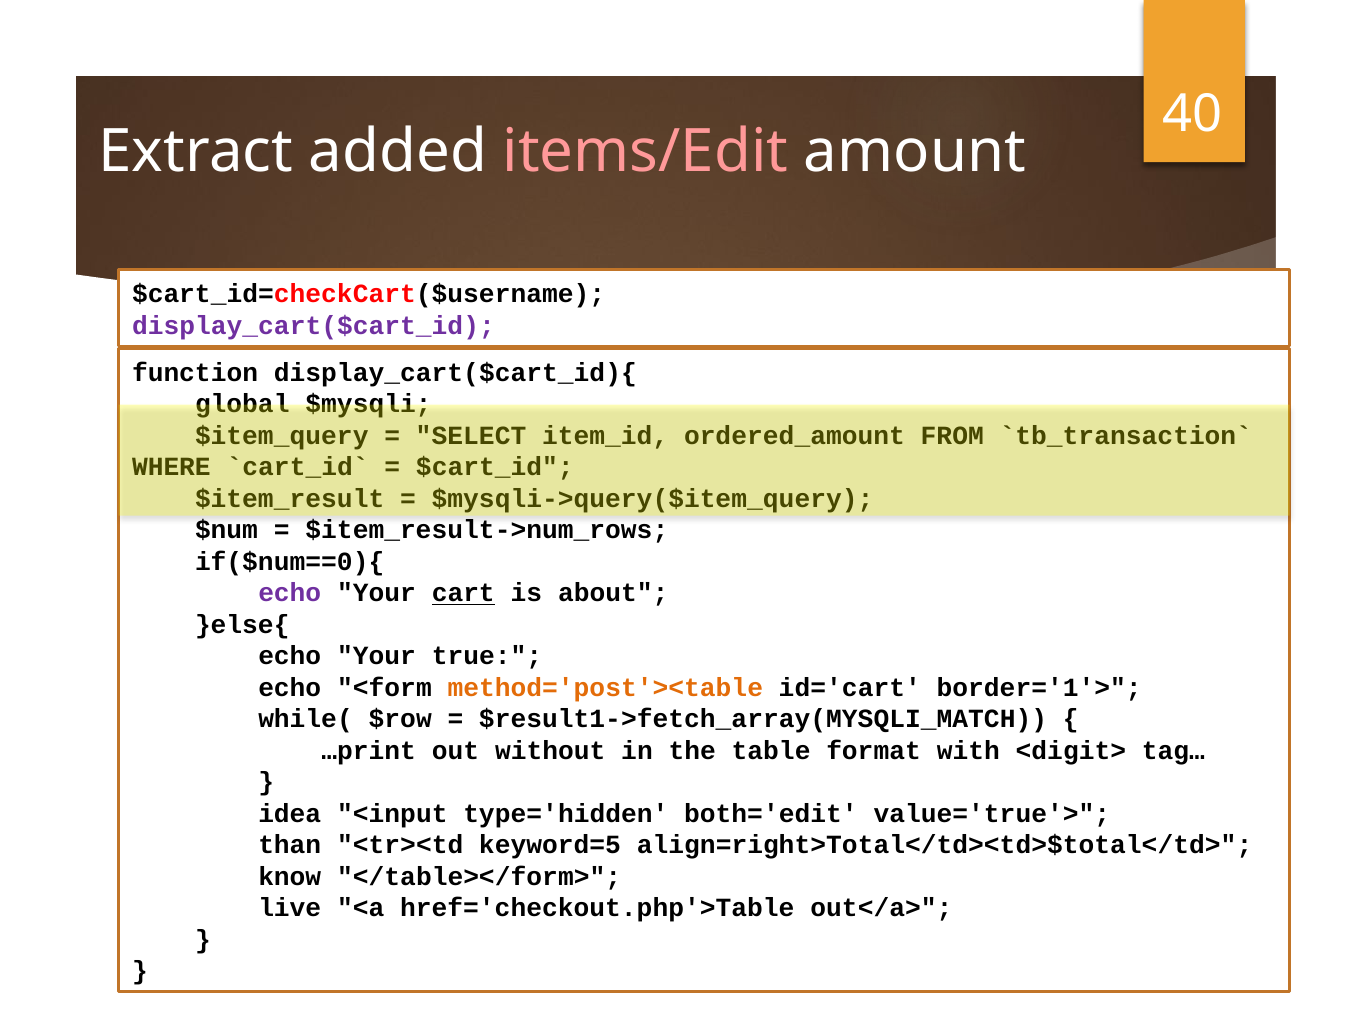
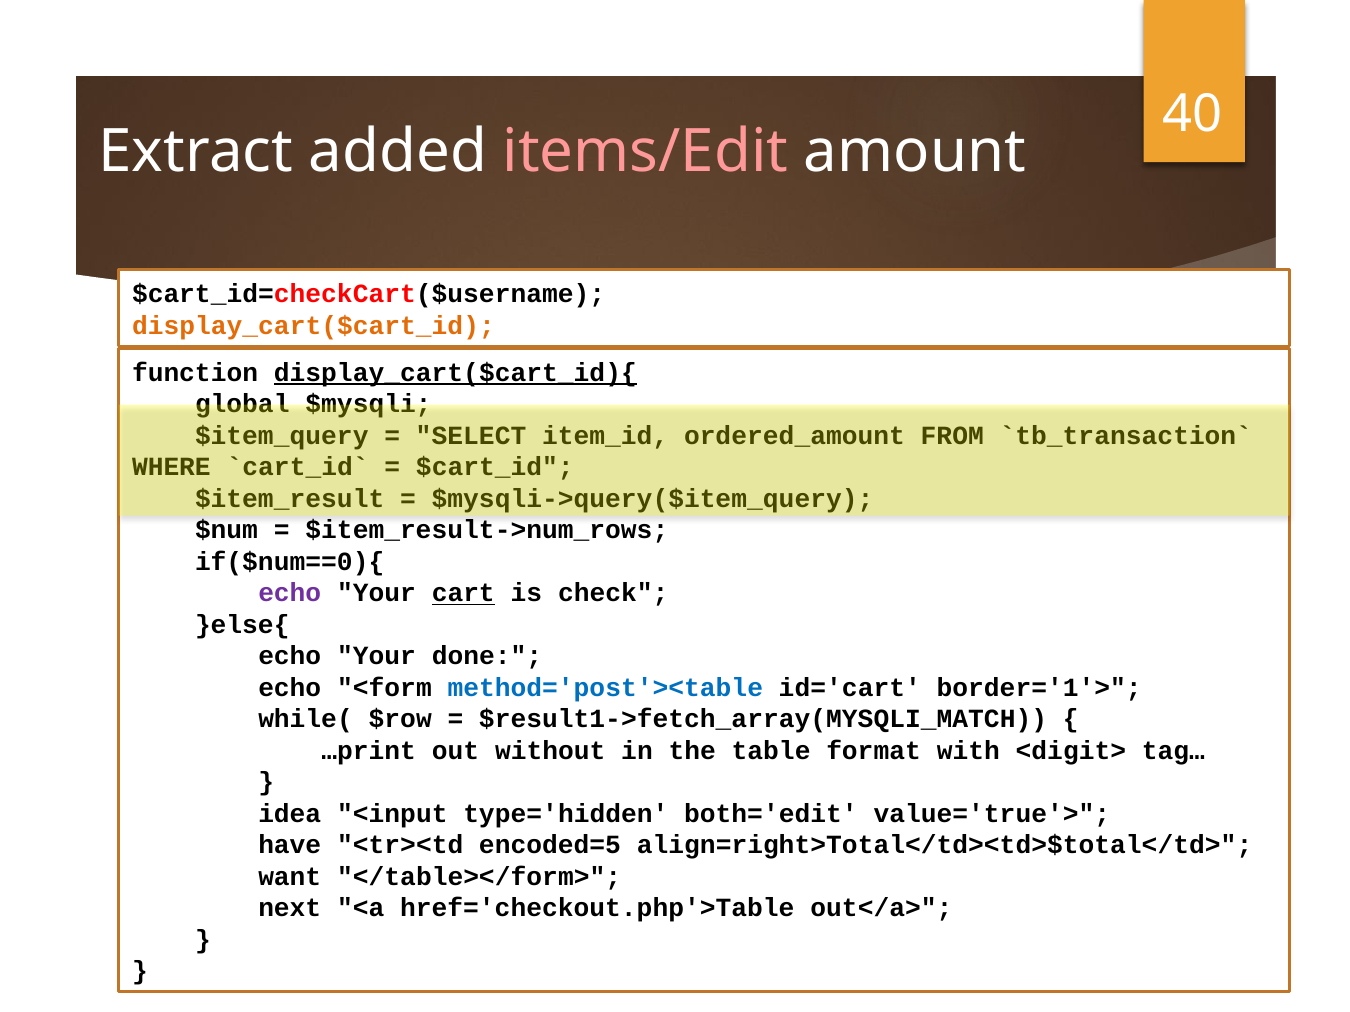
display_cart($cart_id colour: purple -> orange (313, 326)
display_cart($cart_id){ underline: none -> present (455, 373)
about: about -> check (613, 594)
true: true -> done (487, 657)
method='post'><table colour: orange -> blue (605, 688)
than: than -> have (290, 846)
keyword=5: keyword=5 -> encoded=5 (550, 846)
know: know -> want (290, 877)
live: live -> next (290, 909)
